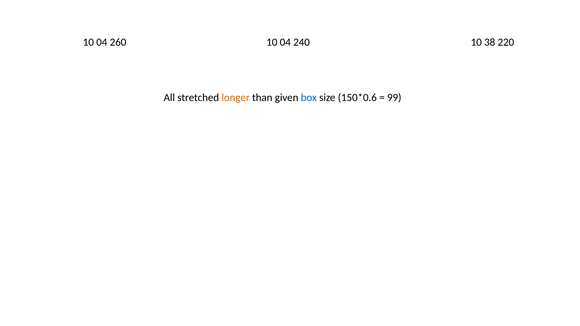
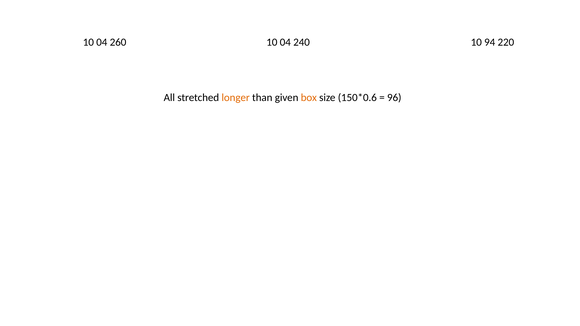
38: 38 -> 94 (490, 42)
box colour: blue -> orange (309, 98)
99: 99 -> 96 (394, 98)
